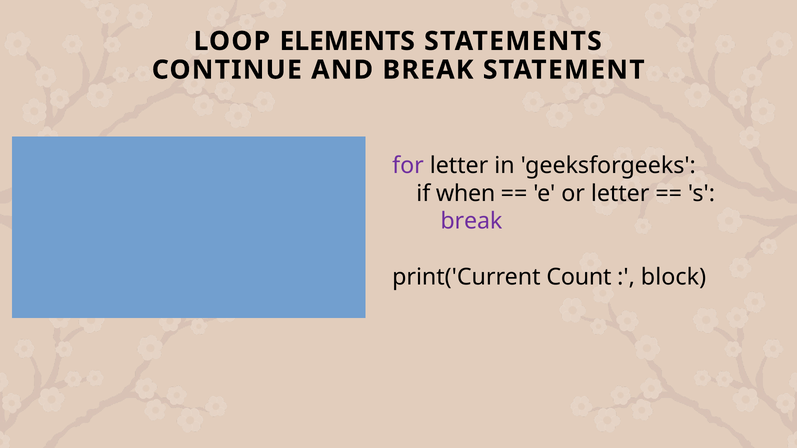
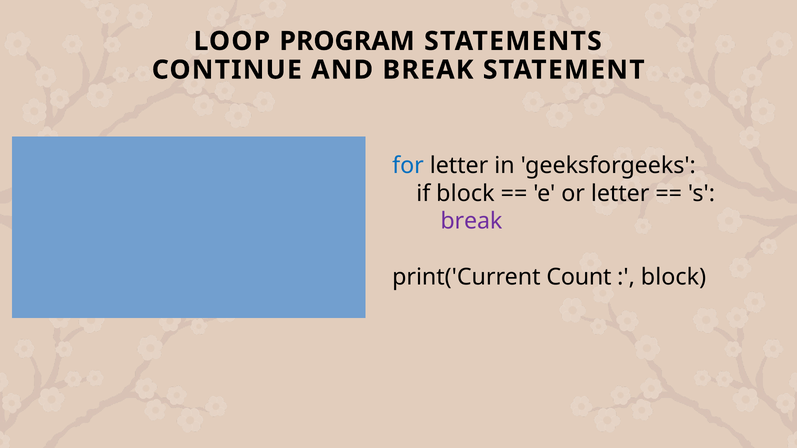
ELEMENTS: ELEMENTS -> PROGRAM (347, 41)
for colour: purple -> blue (408, 166)
if when: when -> block (465, 193)
